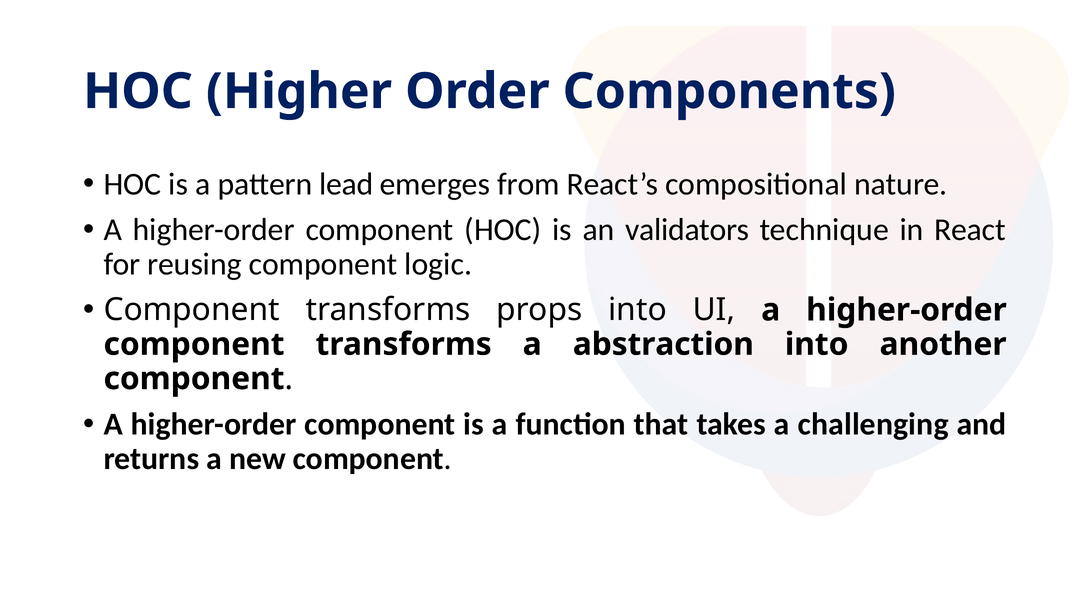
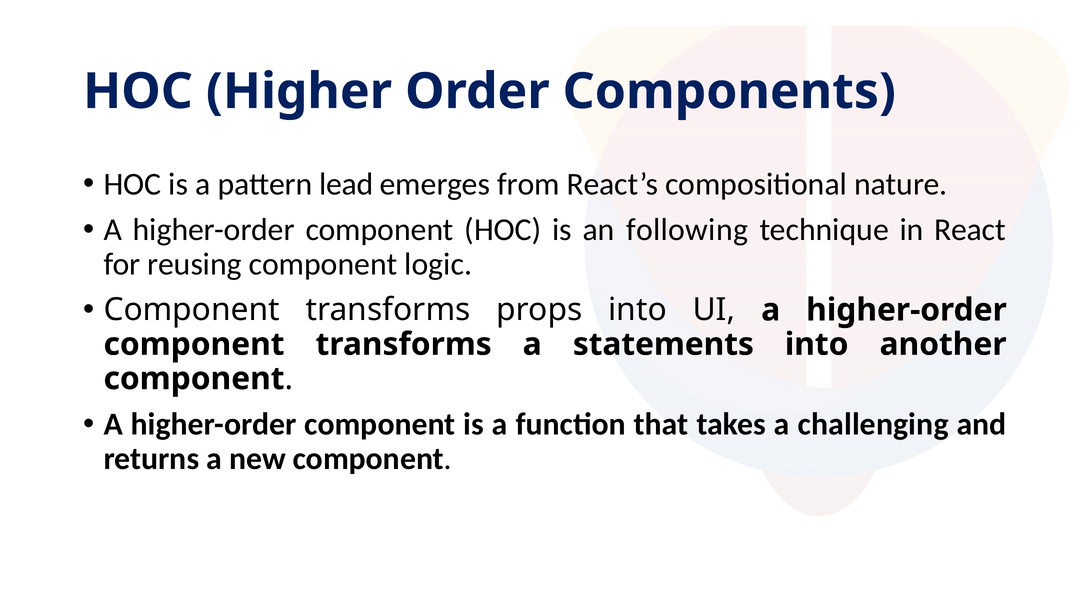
validators: validators -> following (687, 230)
abstraction: abstraction -> statements (663, 344)
